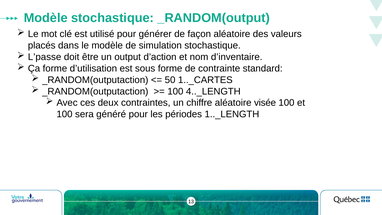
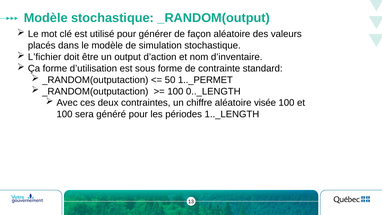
L’passe: L’passe -> L’fichier (45, 57)
1.._CARTES: 1.._CARTES -> 1.._PERMET (205, 80)
4.._LENGTH: 4.._LENGTH -> 0.._LENGTH (213, 91)
